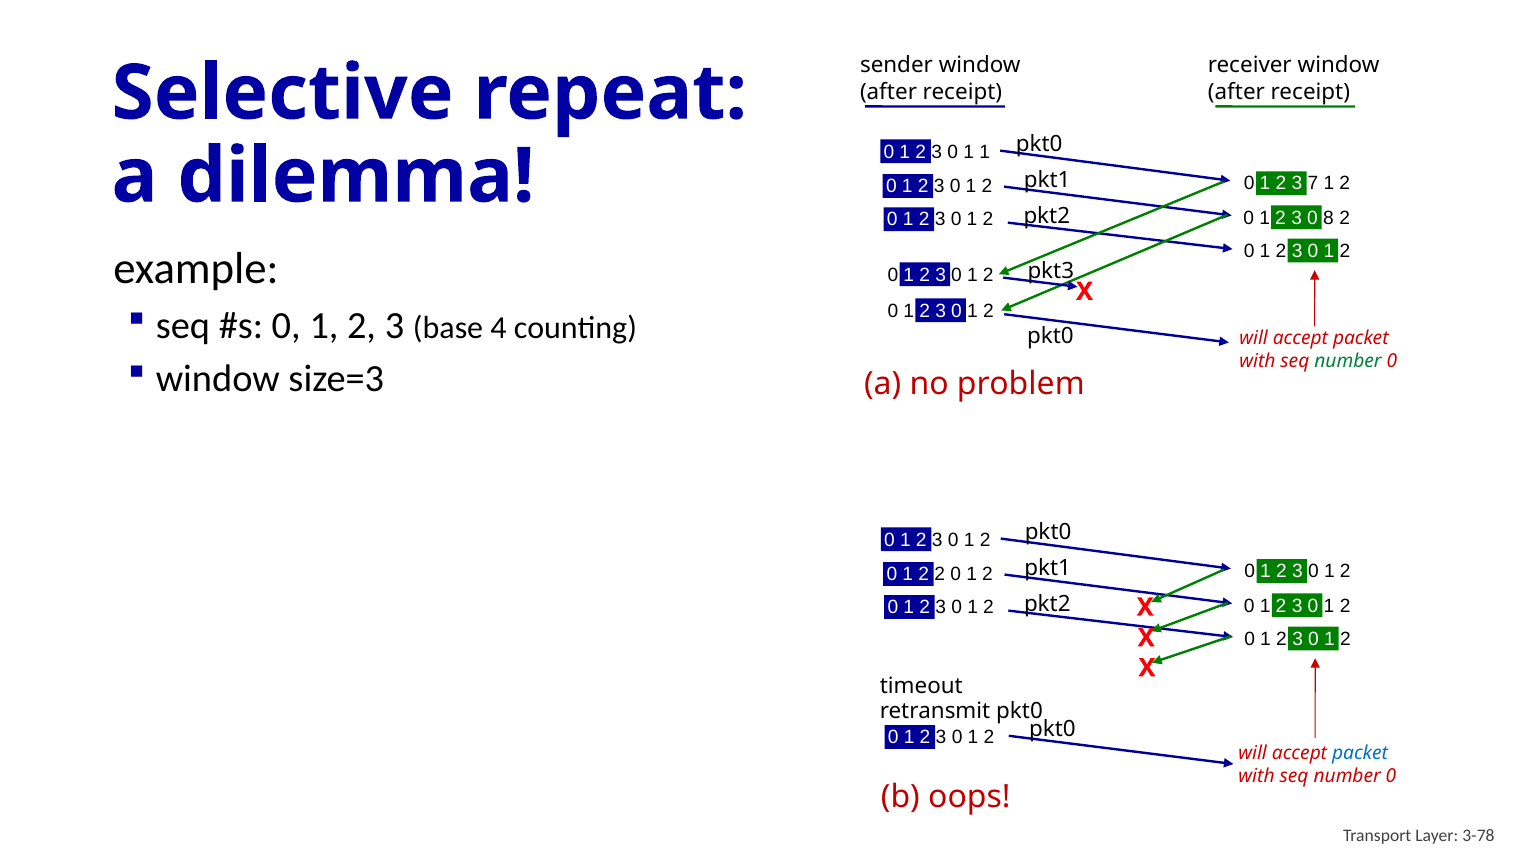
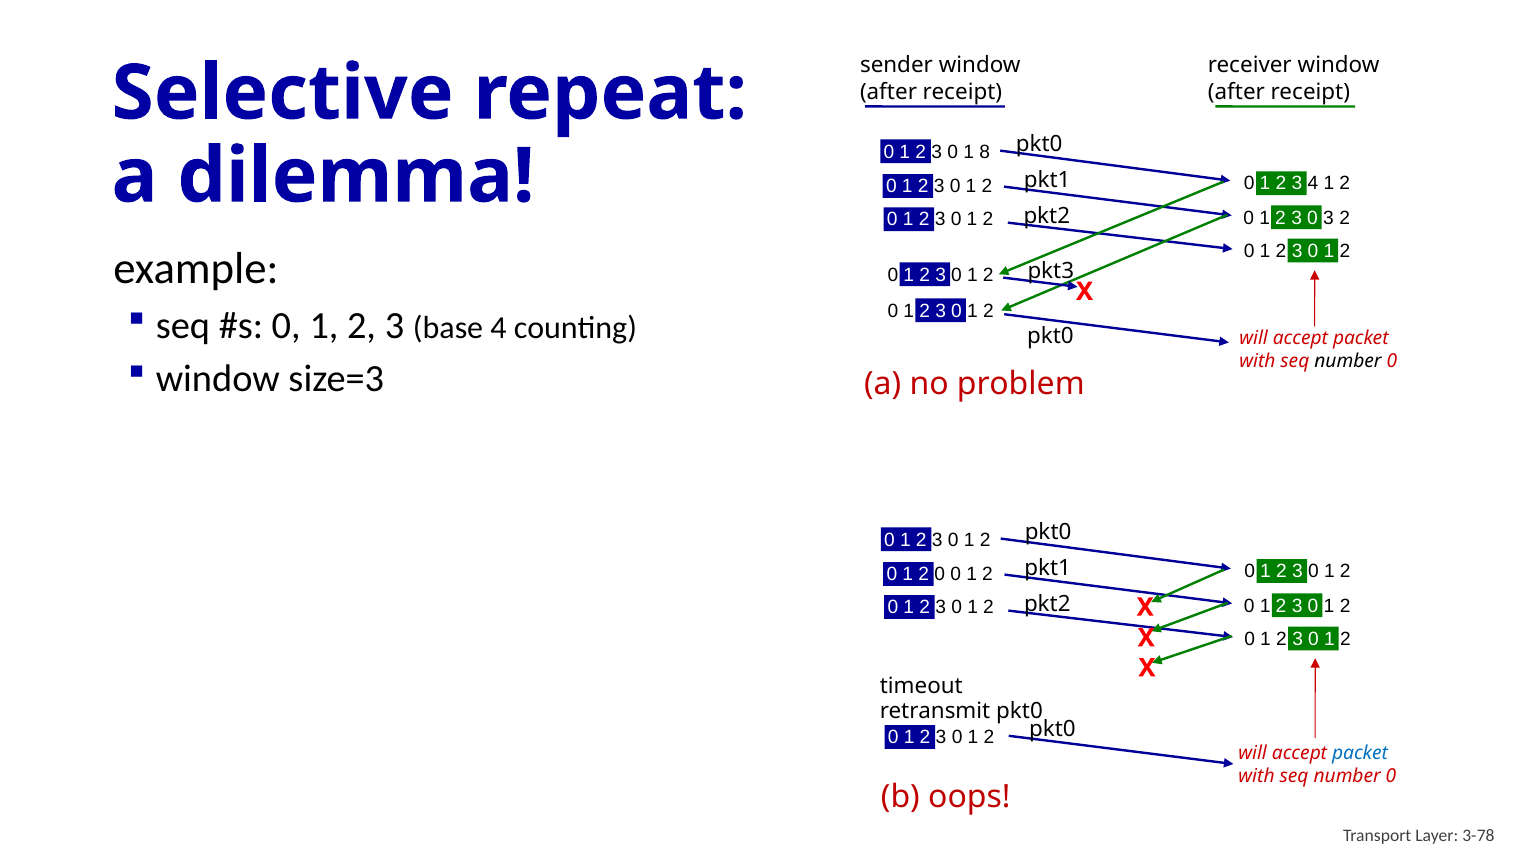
1 1: 1 -> 8 (985, 152)
3 7: 7 -> 4 (1313, 183)
0 8: 8 -> 3 (1329, 218)
number colour: green -> black (1348, 361)
2: 2 -> 0 (940, 574)
